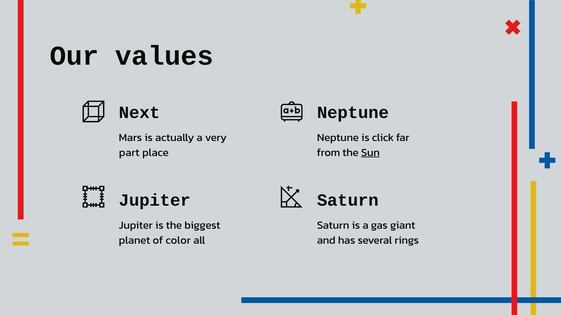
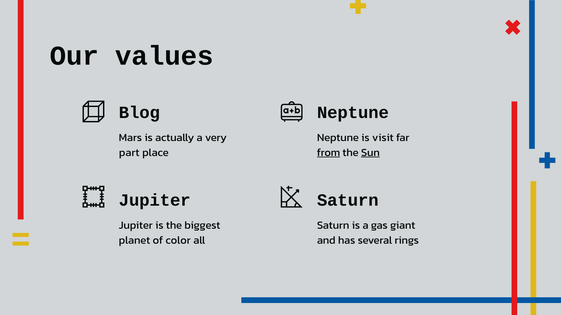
Next: Next -> Blog (139, 113)
click: click -> visit (383, 138)
from underline: none -> present (329, 153)
